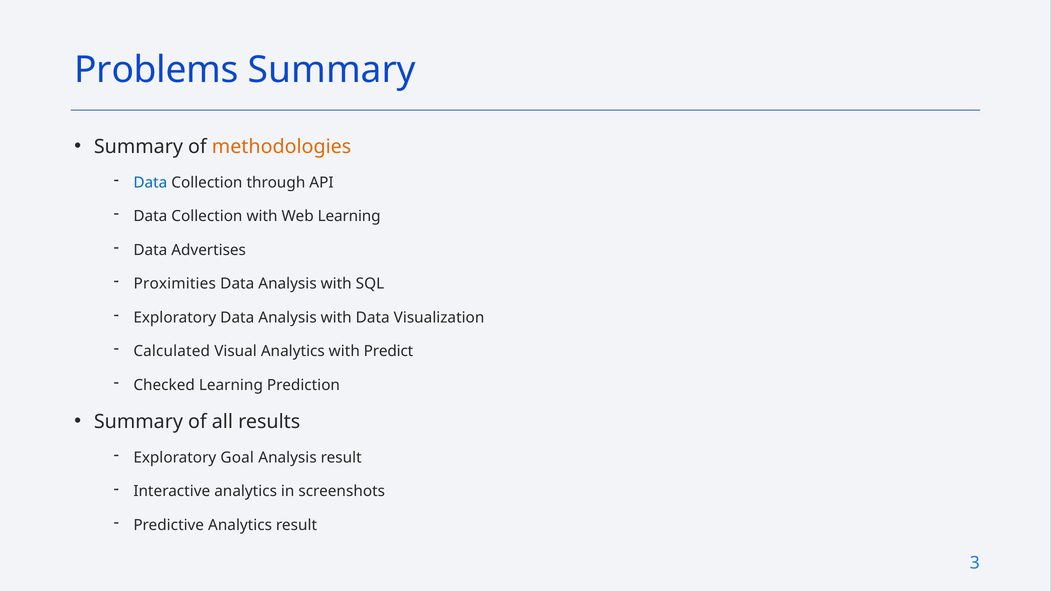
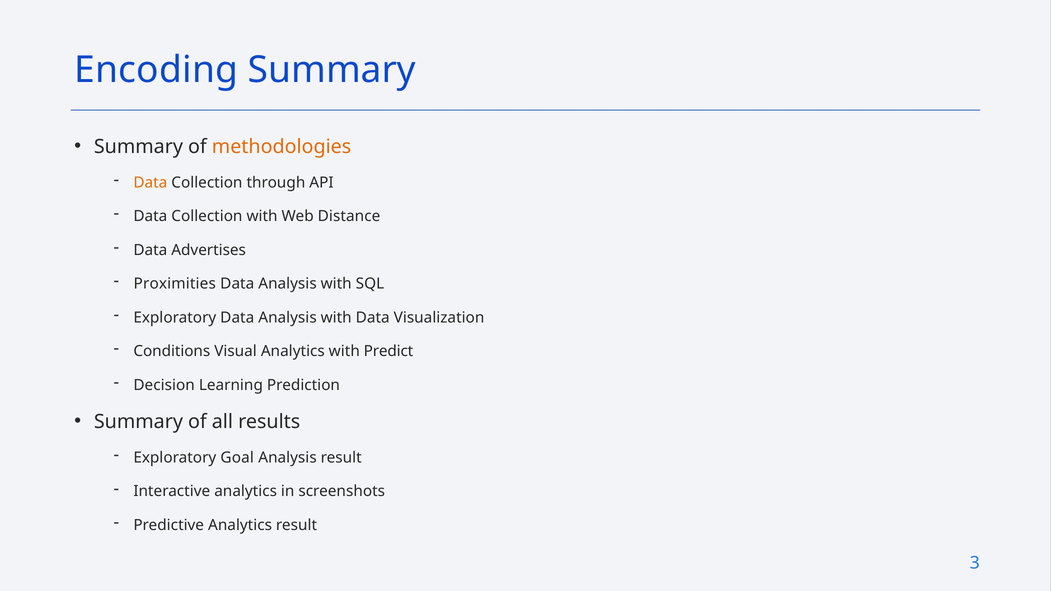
Problems: Problems -> Encoding (156, 70)
Data colour: blue -> orange (150, 183)
Web Learning: Learning -> Distance (349, 216)
Calculated: Calculated -> Conditions (172, 351)
Checked: Checked -> Decision (164, 385)
